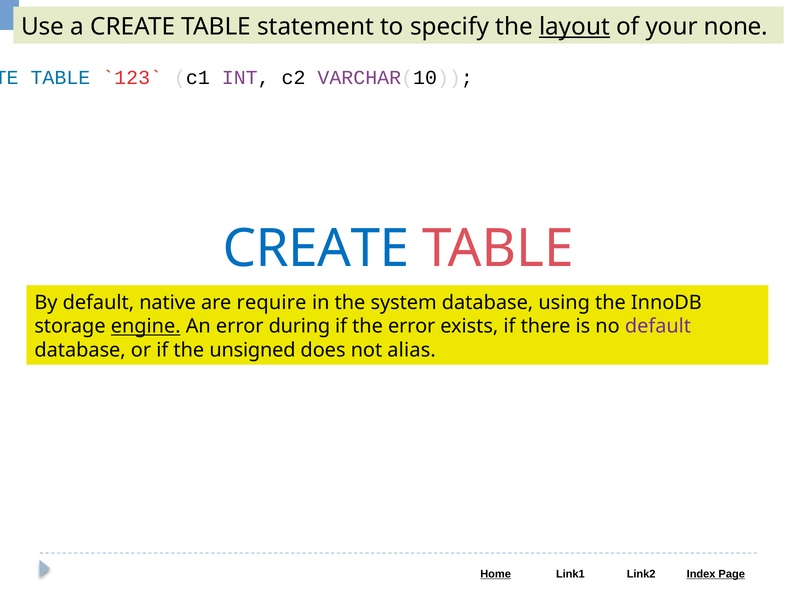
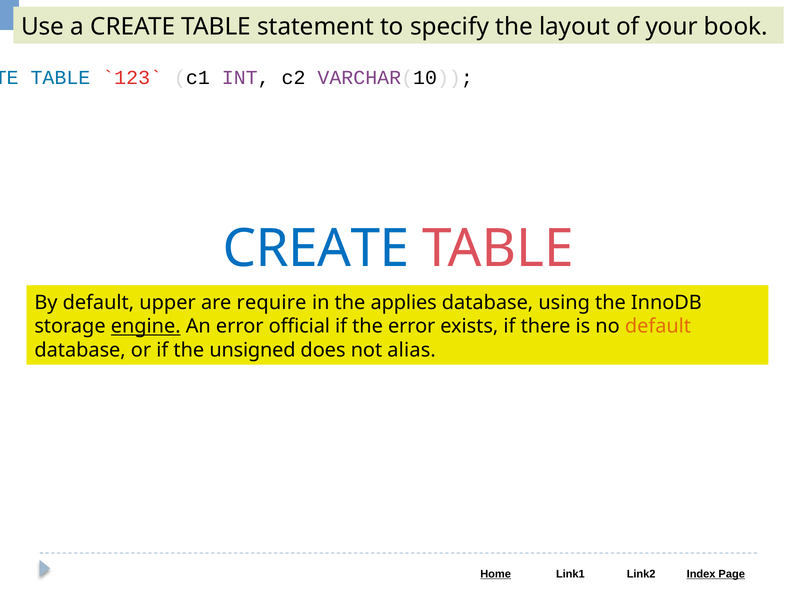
layout underline: present -> none (574, 27)
none: none -> book (736, 27)
native: native -> upper (168, 303)
system: system -> applies (404, 303)
during: during -> official (299, 327)
default colour: purple -> orange (658, 327)
